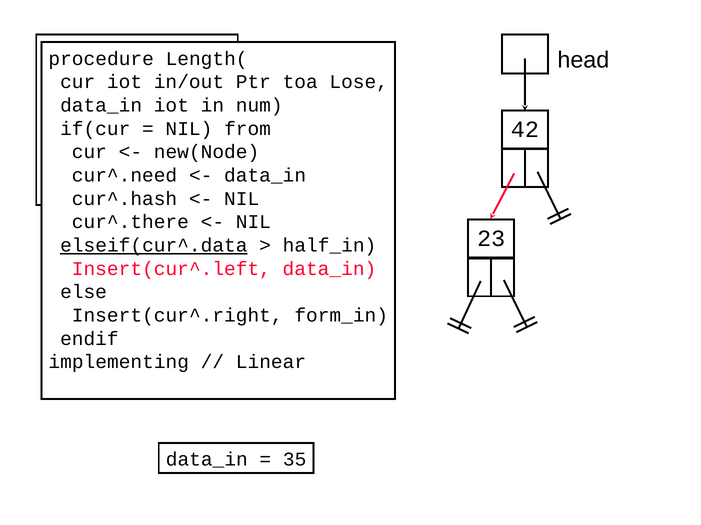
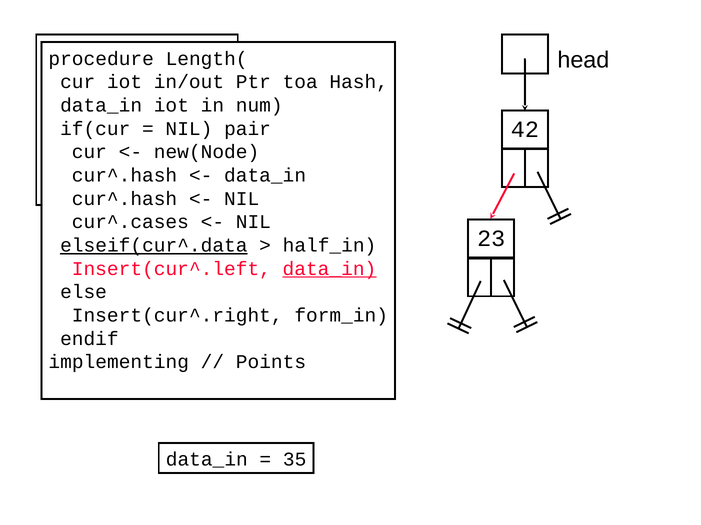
Lose: Lose -> Hash (359, 82)
from: from -> pair (248, 129)
cur^.need: cur^.need -> cur^.hash (125, 176)
cur^.there: cur^.there -> cur^.cases (130, 222)
data_in underline: none -> present (329, 269)
Linear: Linear -> Points (271, 363)
